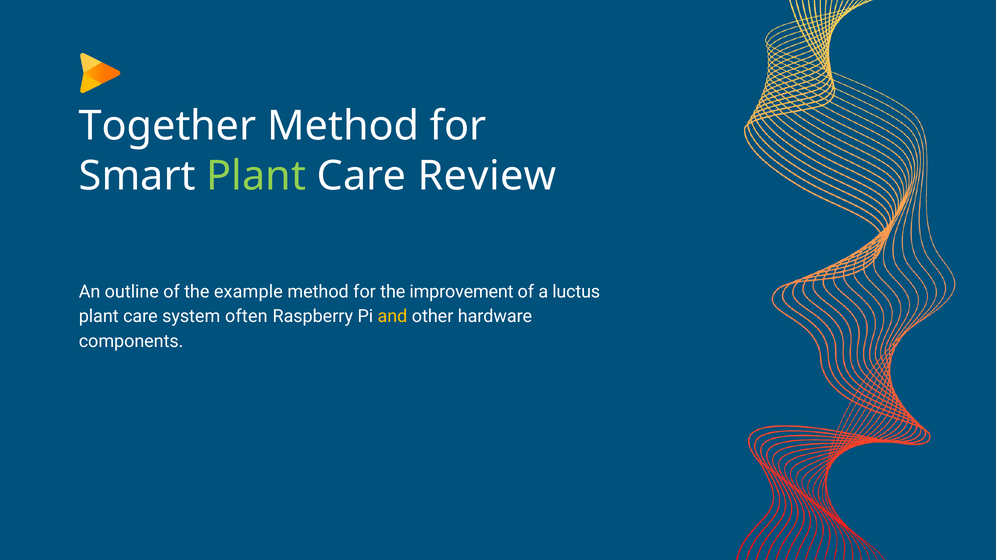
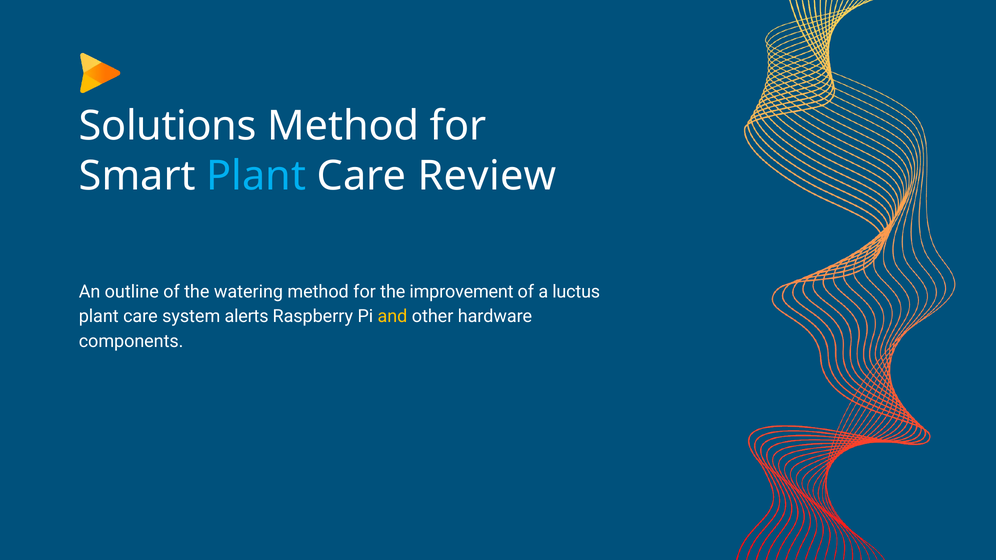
Together: Together -> Solutions (168, 126)
Plant colour: light green -> light blue (256, 176)
example: example -> watering (248, 292)
often: often -> alerts (247, 317)
